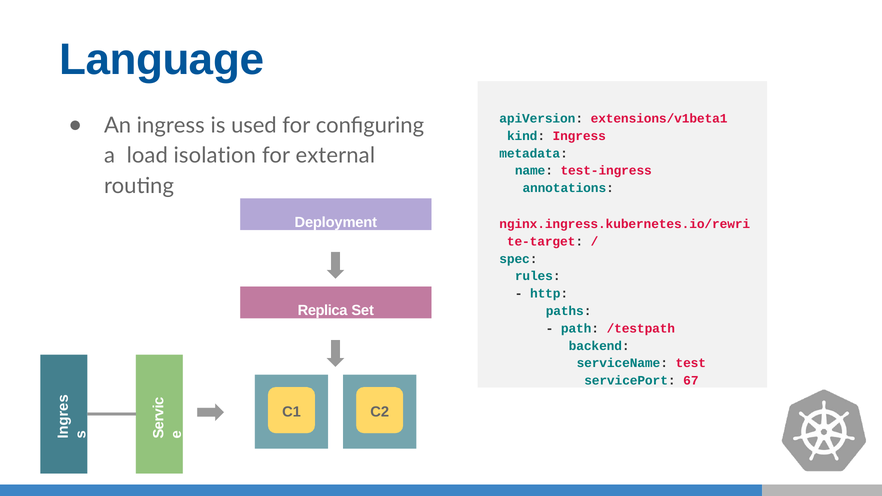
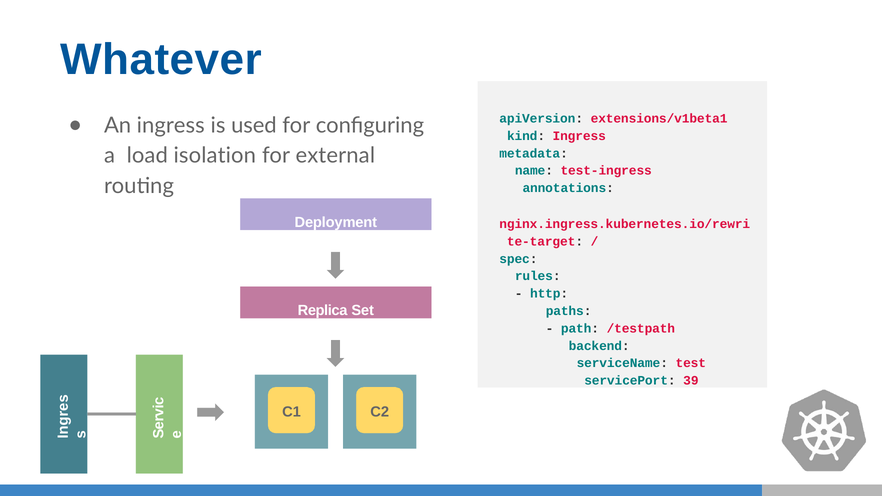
Language: Language -> Whatever (161, 60)
67: 67 -> 39 (691, 381)
